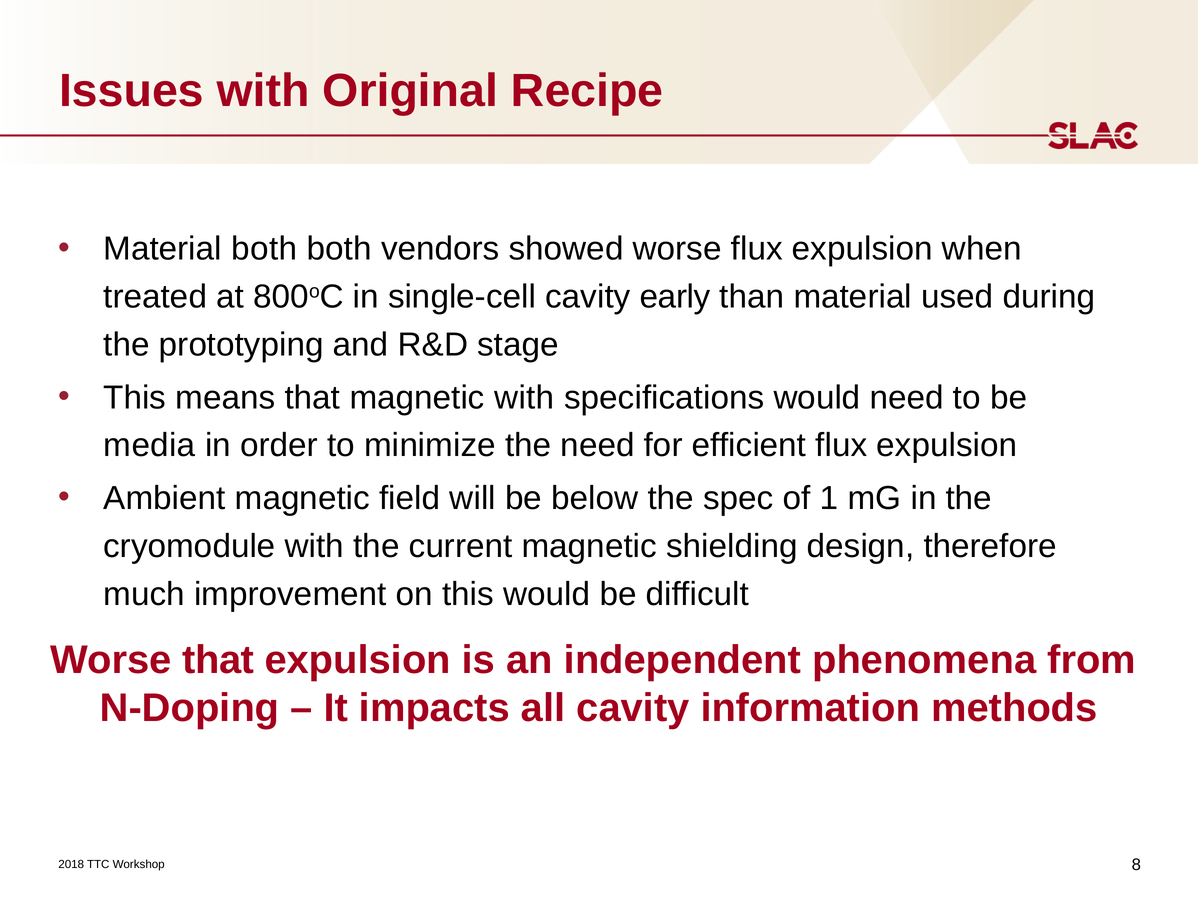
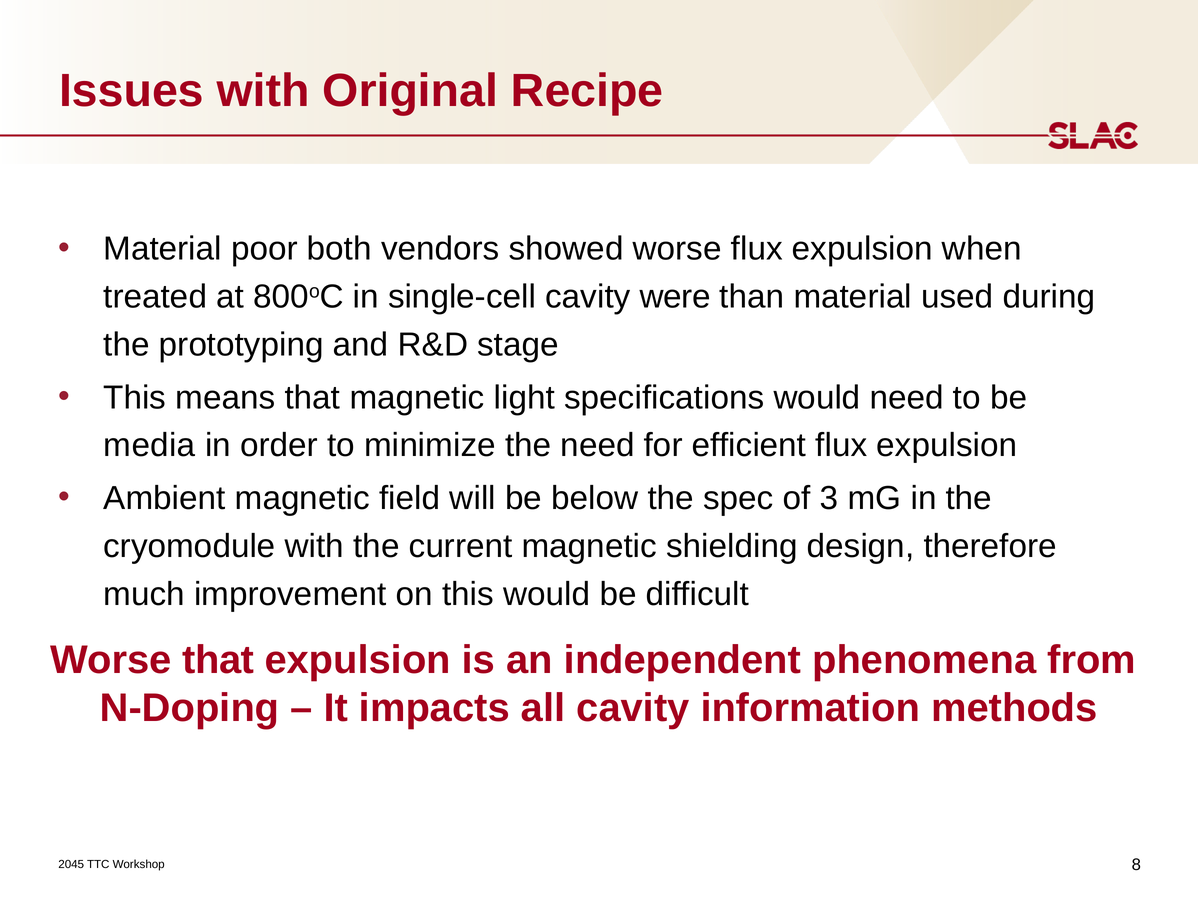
Material both: both -> poor (264, 249)
early: early -> were (675, 297)
magnetic with: with -> light (524, 398)
1: 1 -> 3 (829, 499)
2018: 2018 -> 2045 (71, 865)
